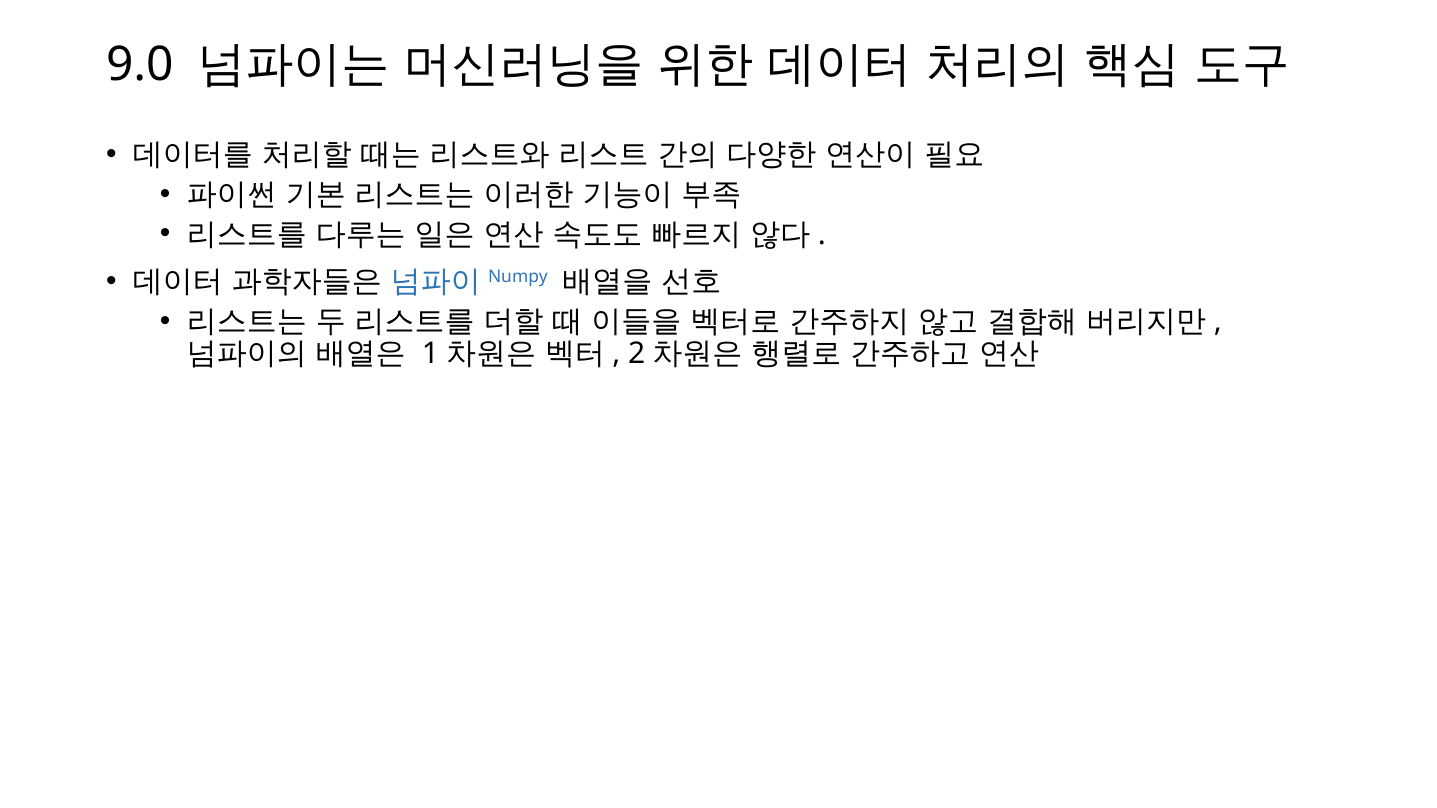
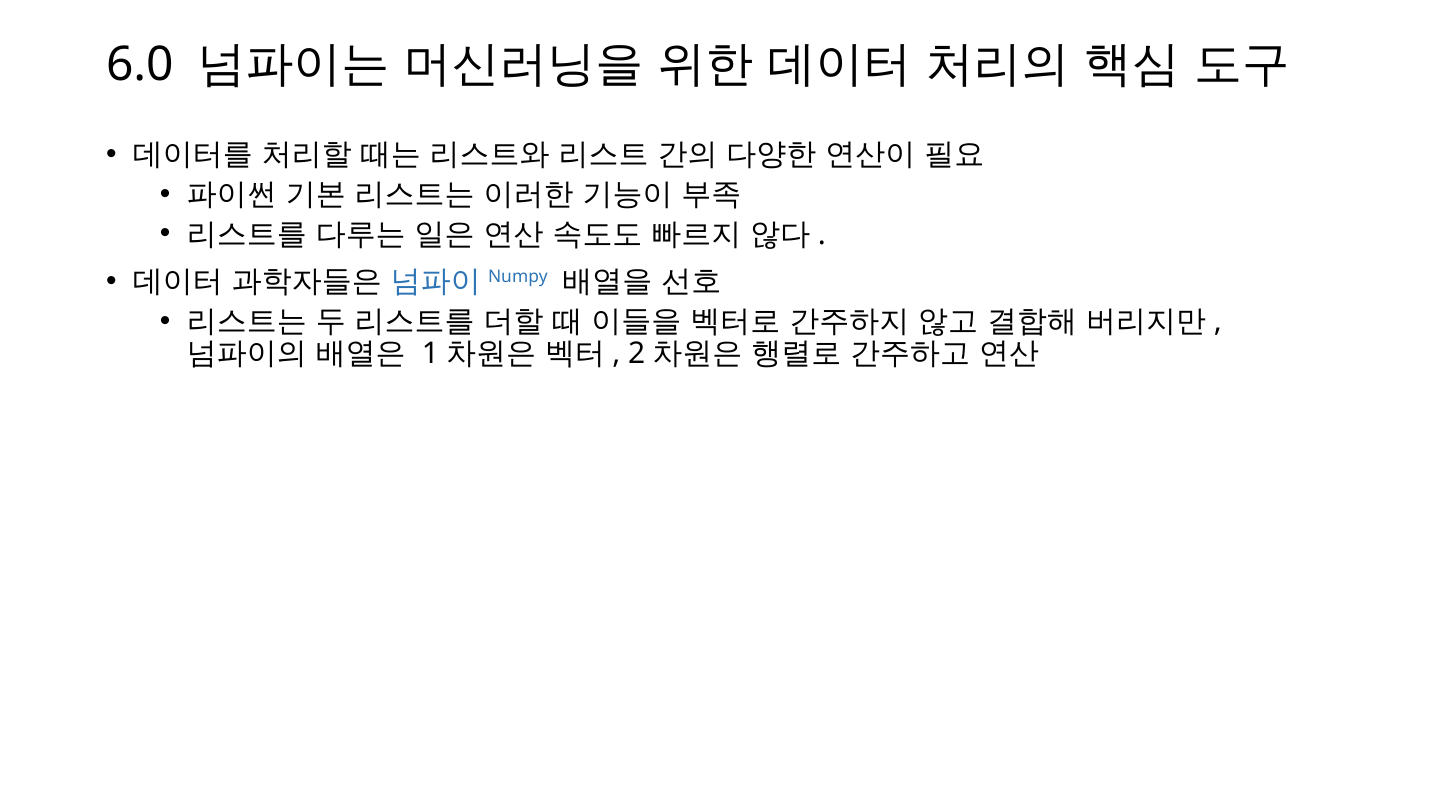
9.0: 9.0 -> 6.0 (140, 64)
